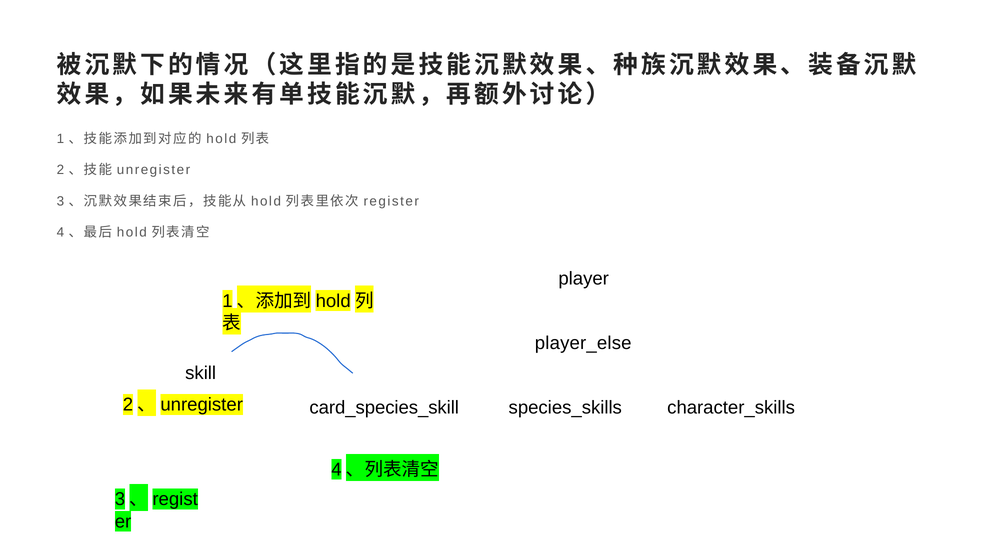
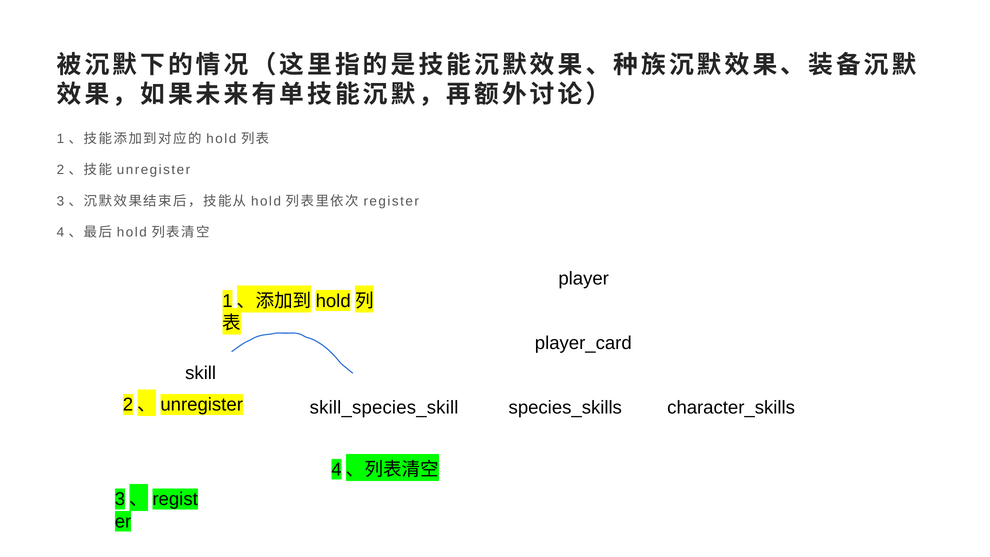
player_else: player_else -> player_card (583, 343)
card_species_skill: card_species_skill -> skill_species_skill (384, 408)
